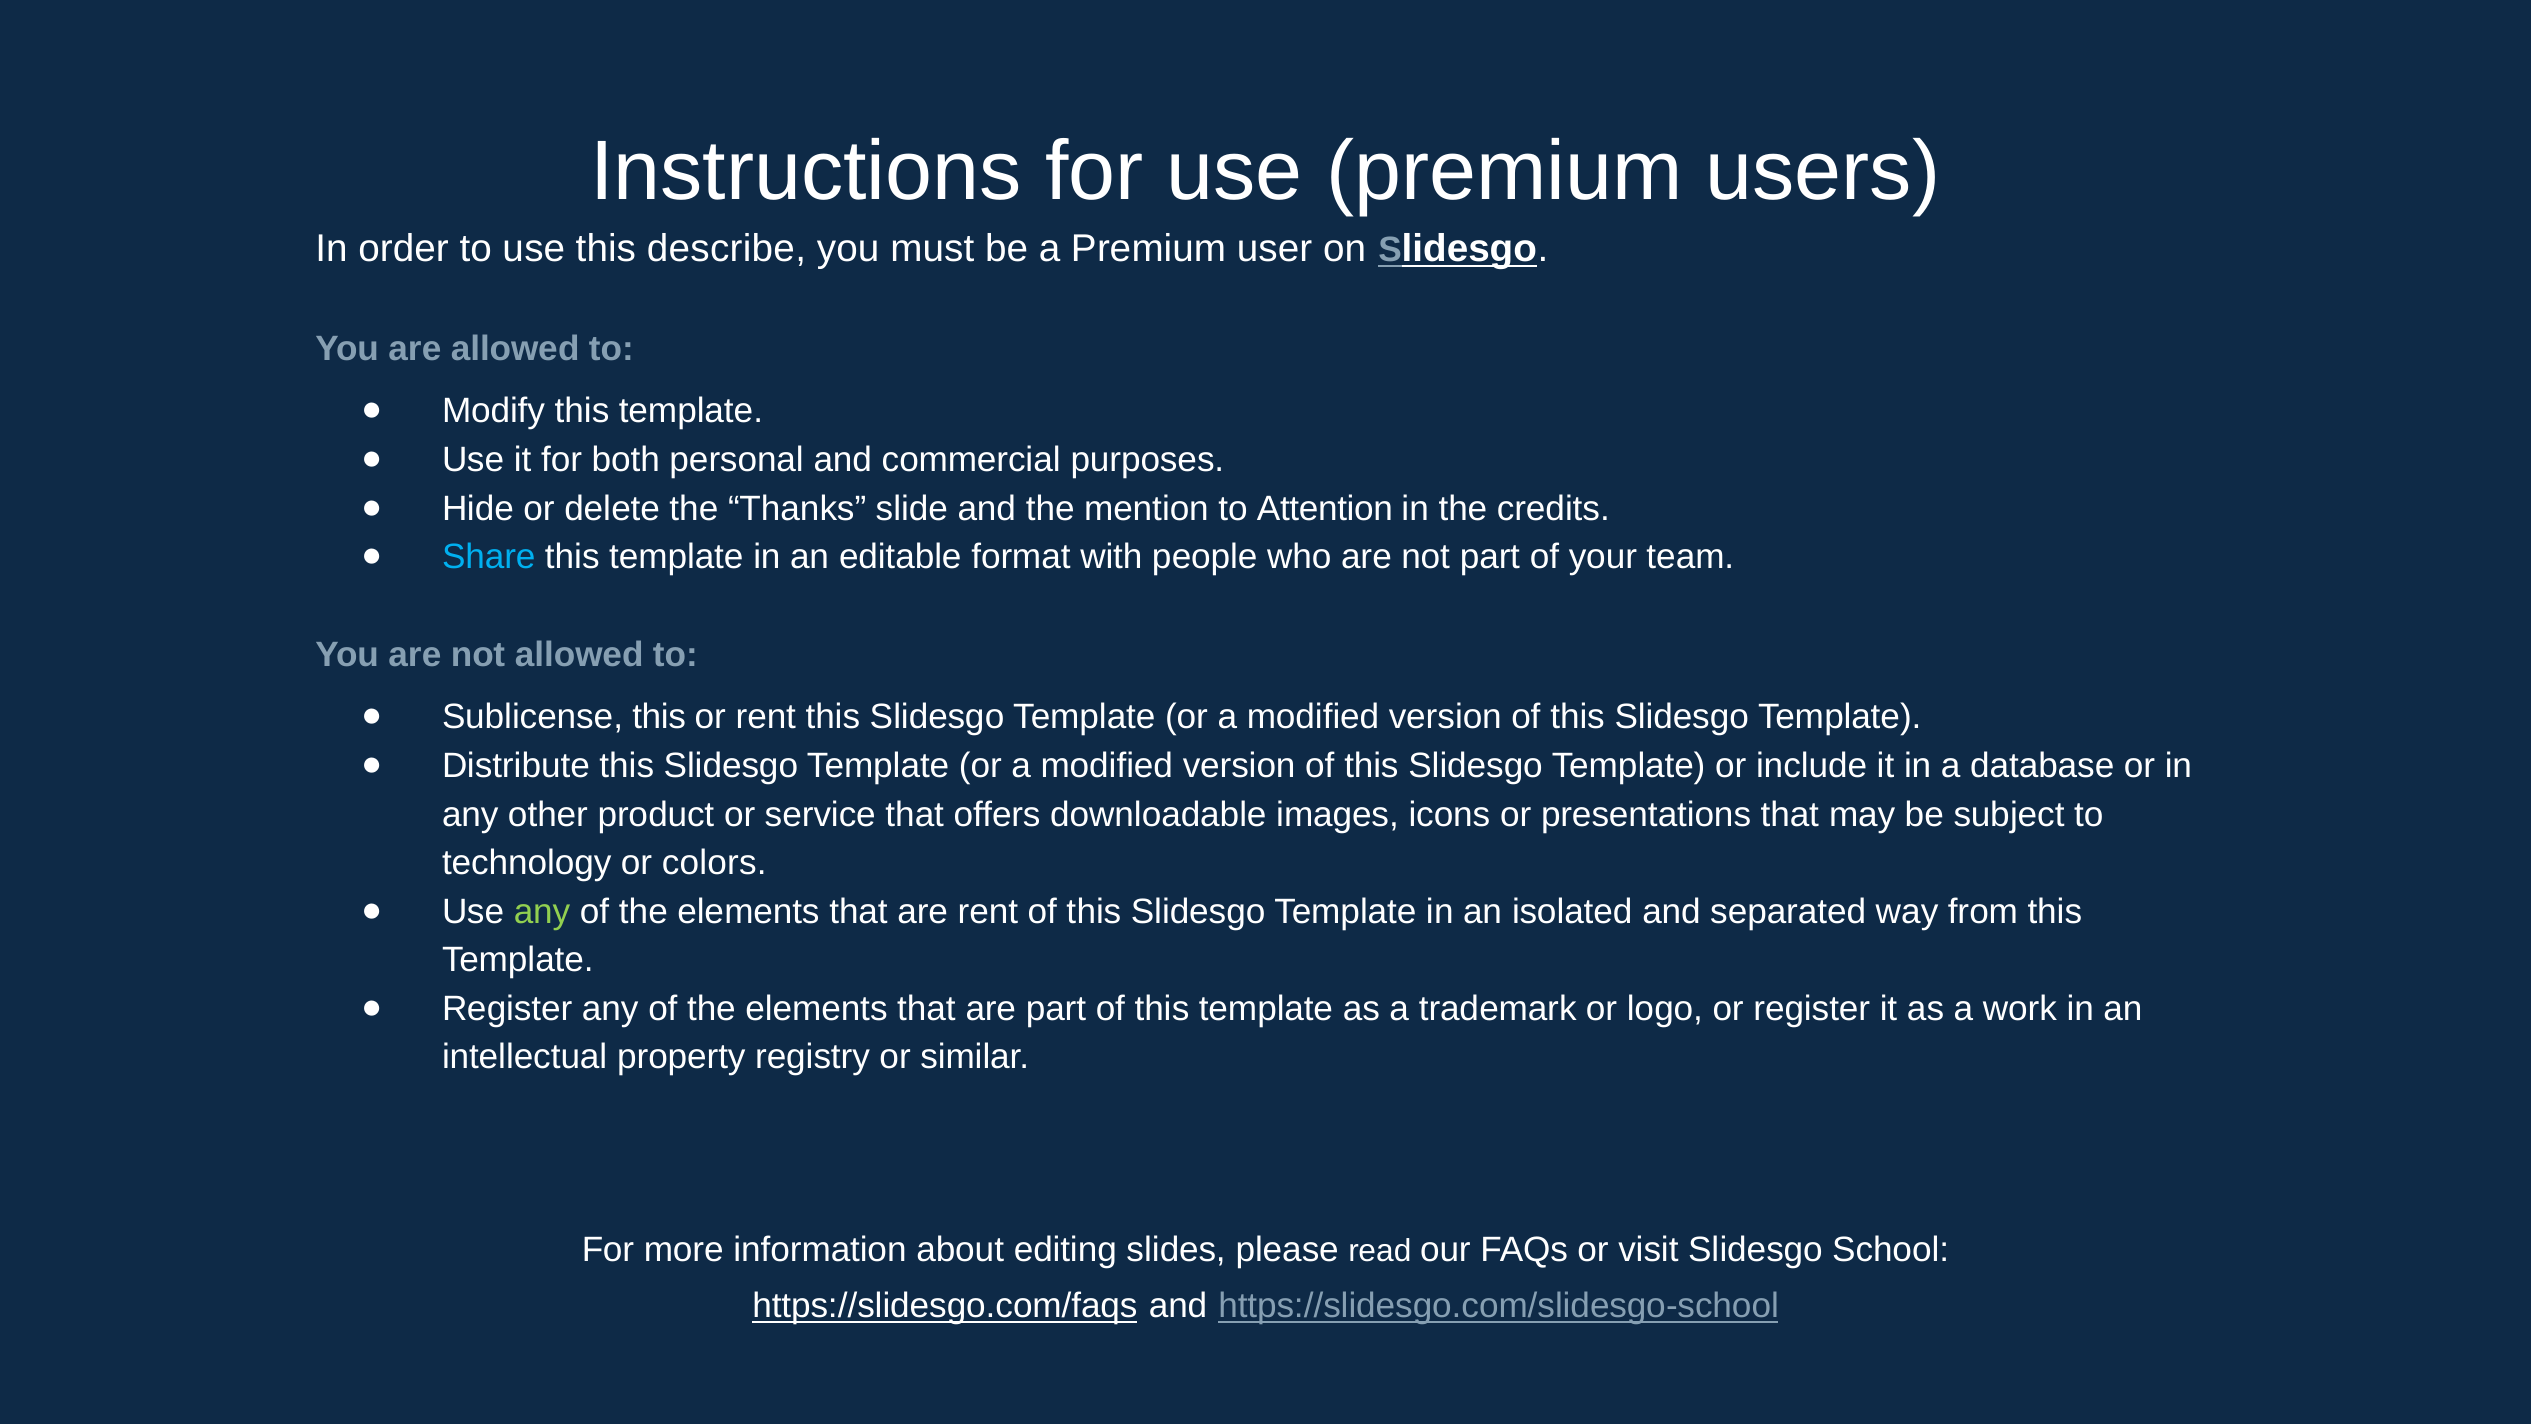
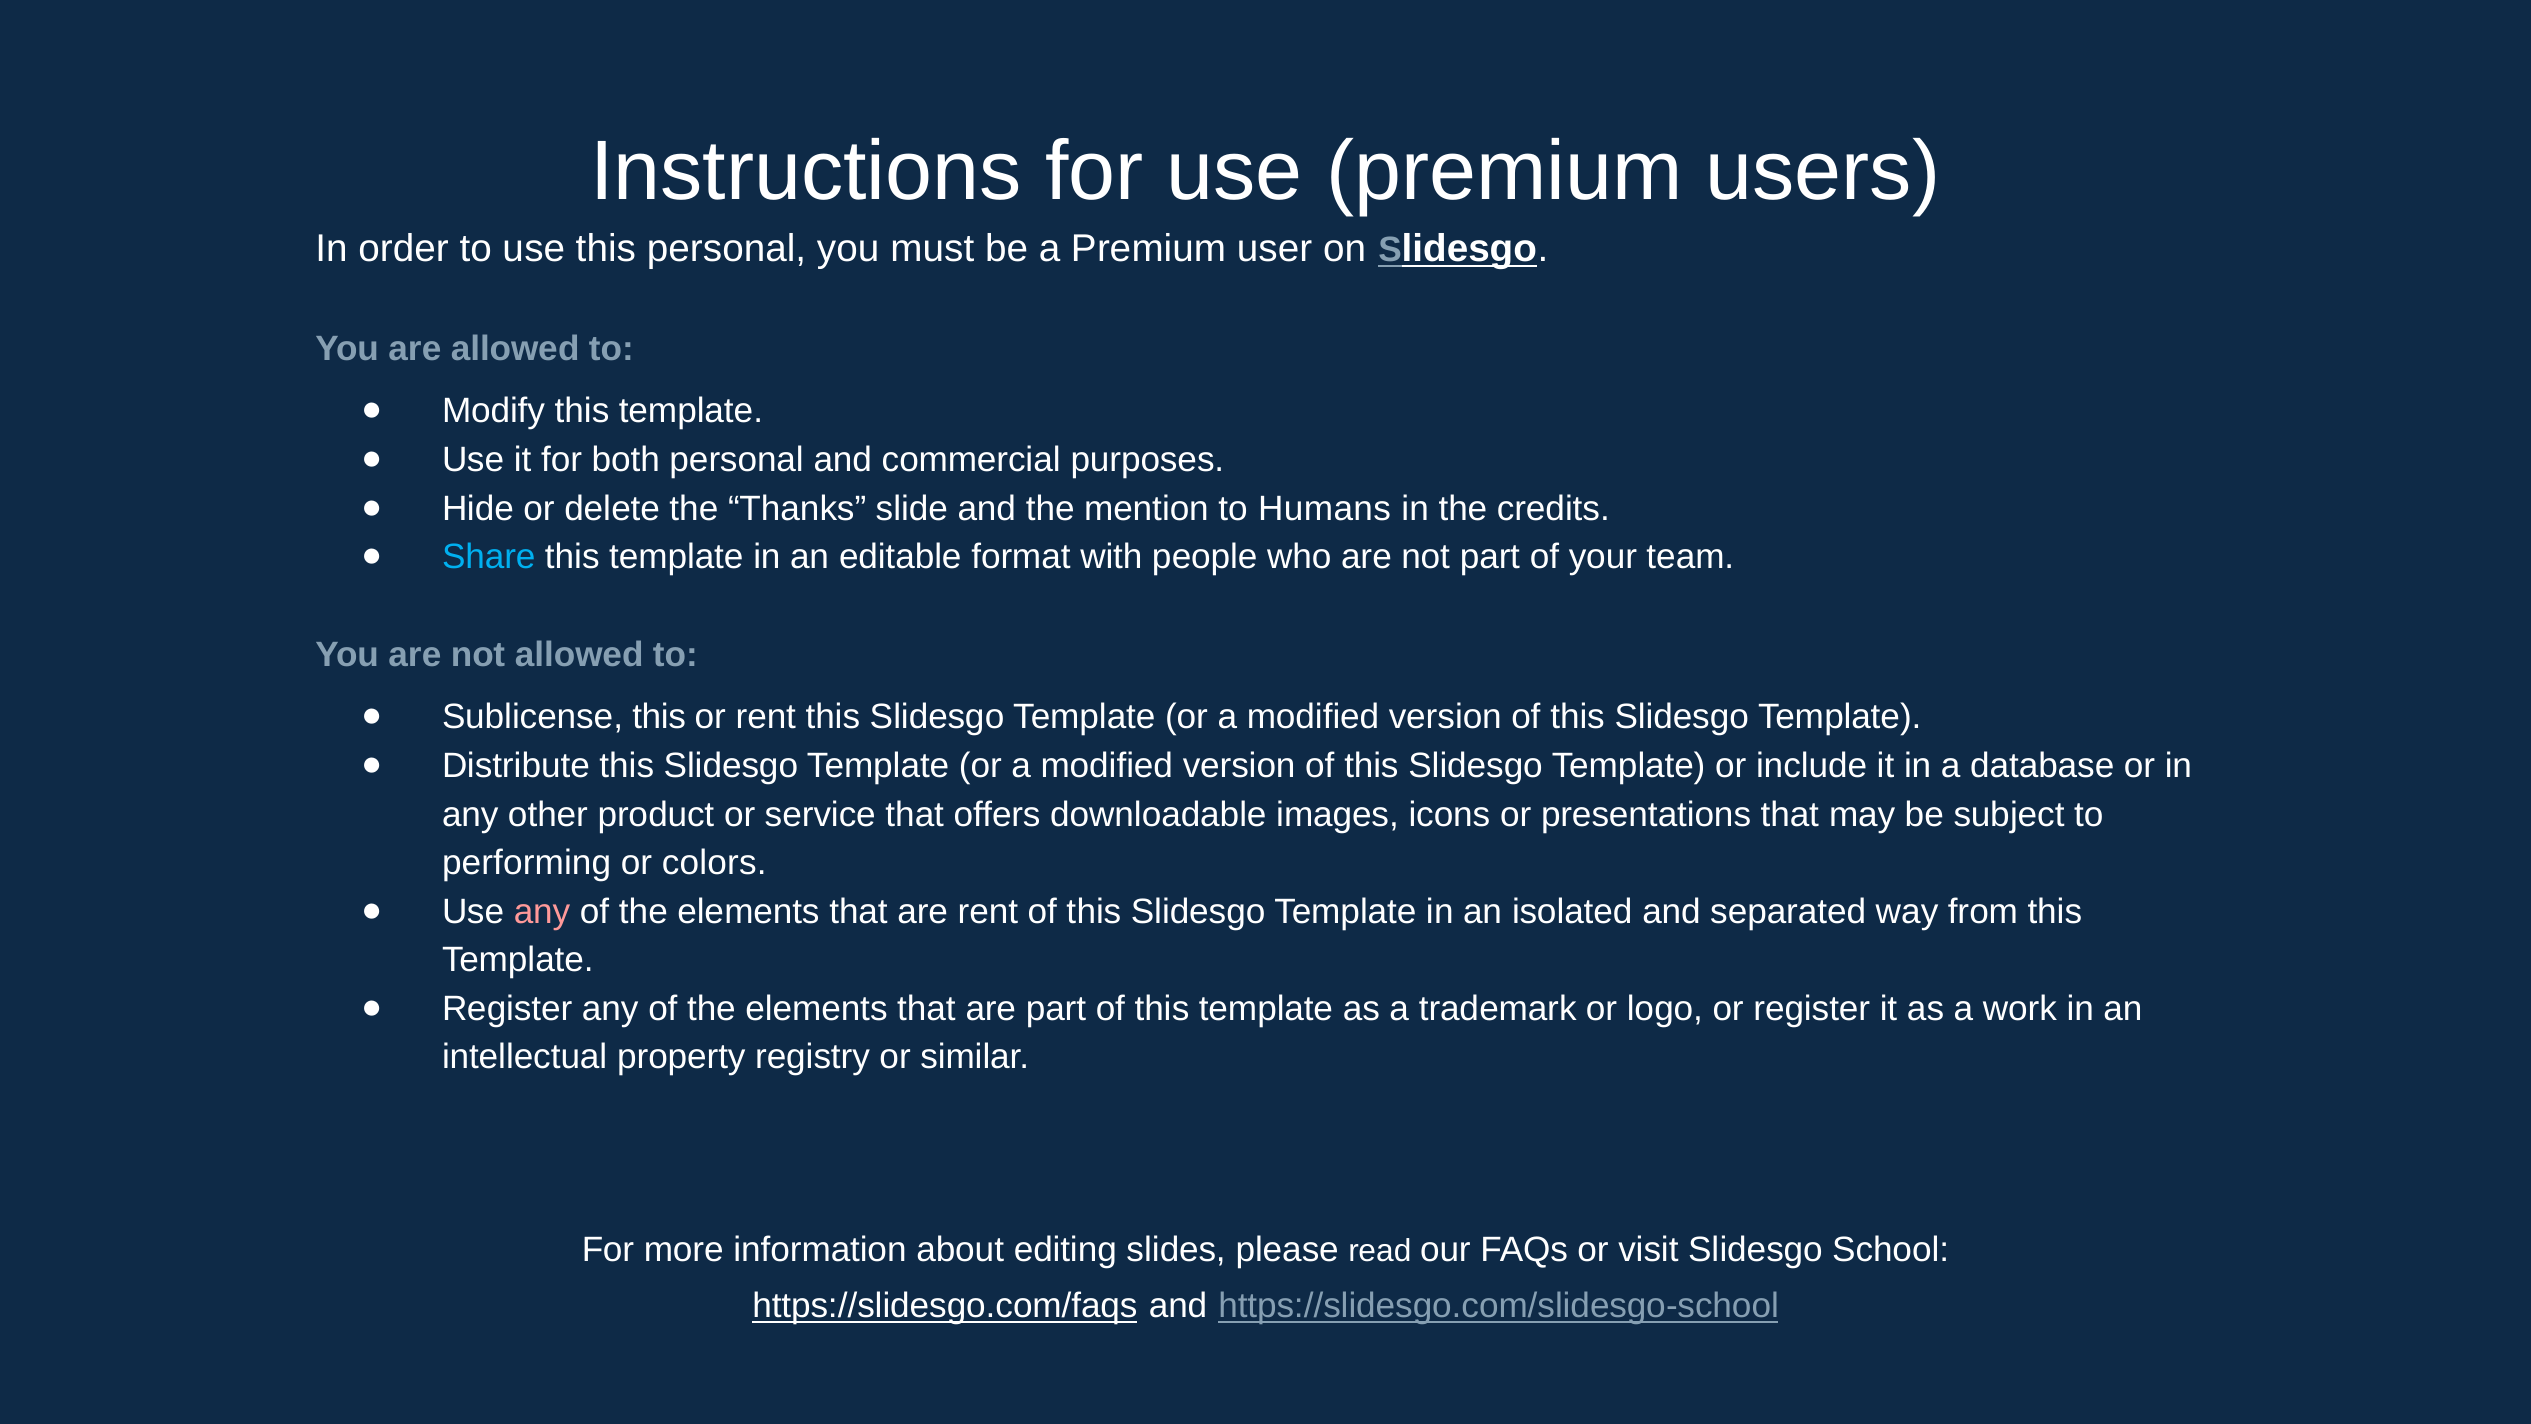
this describe: describe -> personal (727, 249)
Attention: Attention -> Humans (1325, 508)
technology: technology -> performing (527, 863)
any colour: light green -> pink (542, 911)
